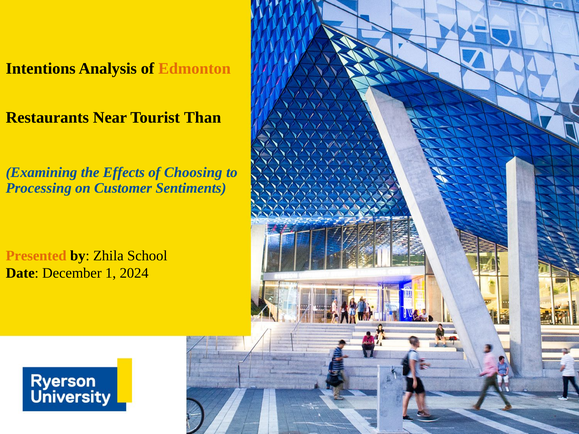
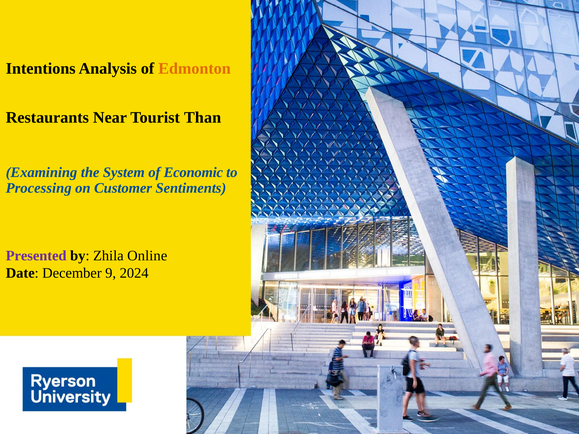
Effects: Effects -> System (124, 173)
Choosing: Choosing -> Economic (193, 173)
Presented colour: orange -> purple (36, 256)
School: School -> Online (147, 256)
1: 1 -> 9 (111, 273)
